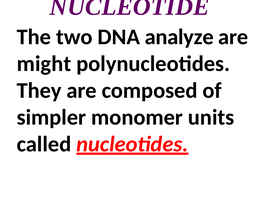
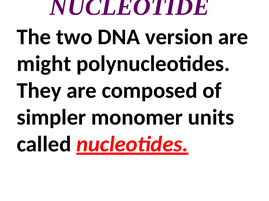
analyze: analyze -> version (179, 37)
